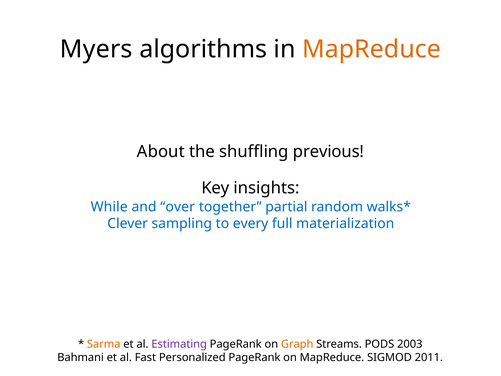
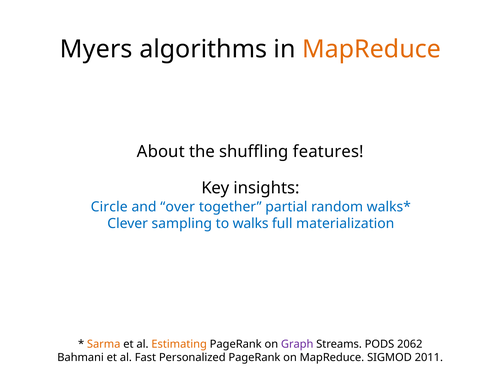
previous: previous -> features (328, 152)
While: While -> Circle (109, 207)
every: every -> walks (251, 223)
Estimating colour: purple -> orange (179, 344)
Graph colour: orange -> purple (297, 344)
2003: 2003 -> 2062 (410, 344)
